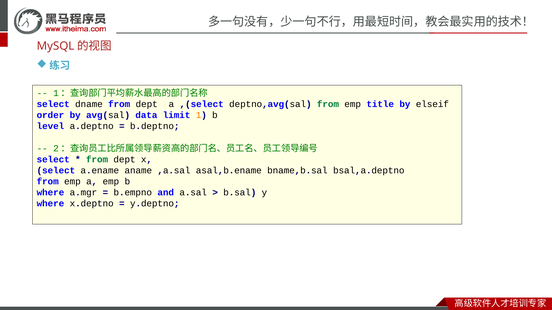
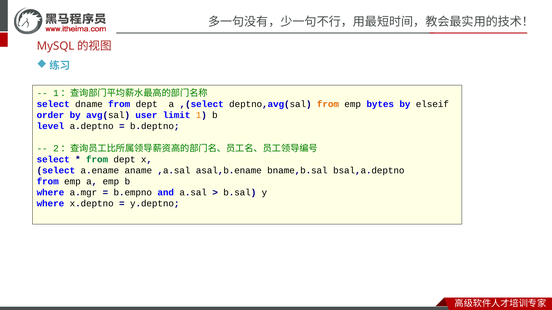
from colour: green -> orange (328, 104)
title: title -> bytes (380, 104)
data: data -> user (146, 115)
